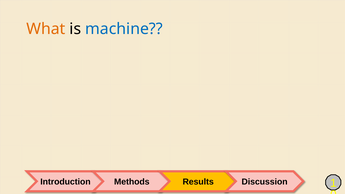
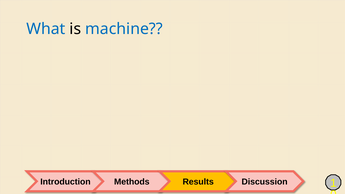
What colour: orange -> blue (46, 29)
